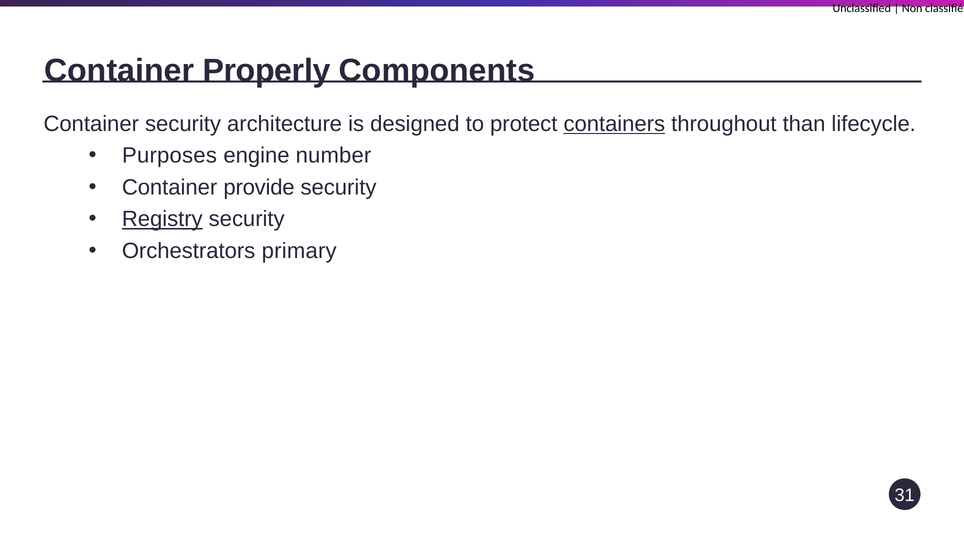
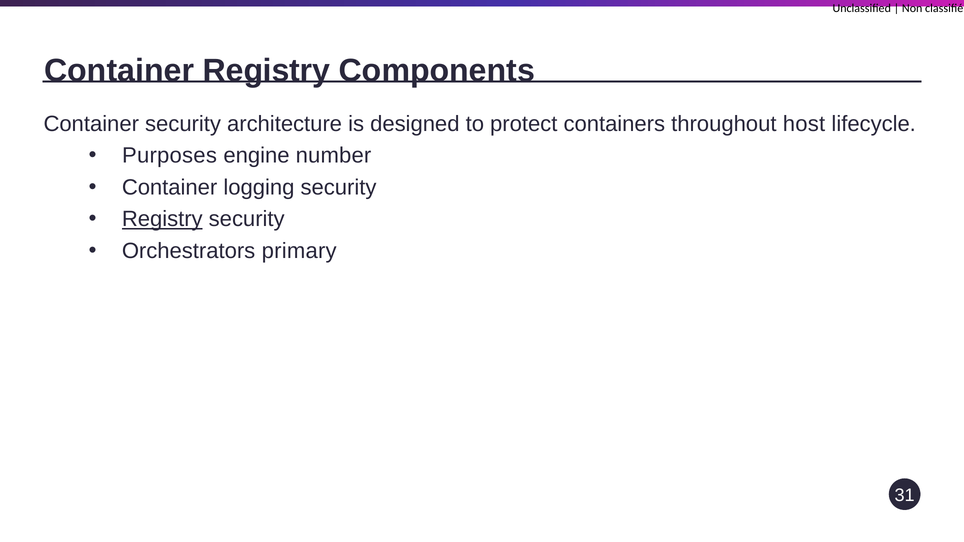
Container Properly: Properly -> Registry (266, 71)
containers underline: present -> none (614, 124)
than: than -> host (804, 124)
provide: provide -> logging (259, 188)
